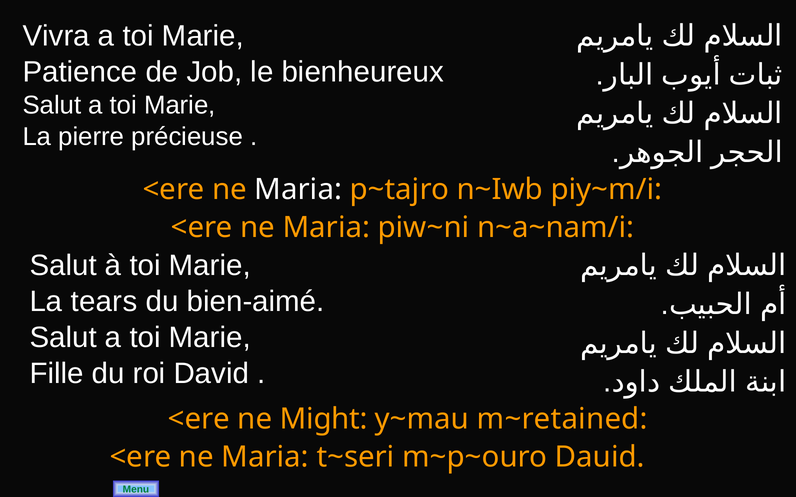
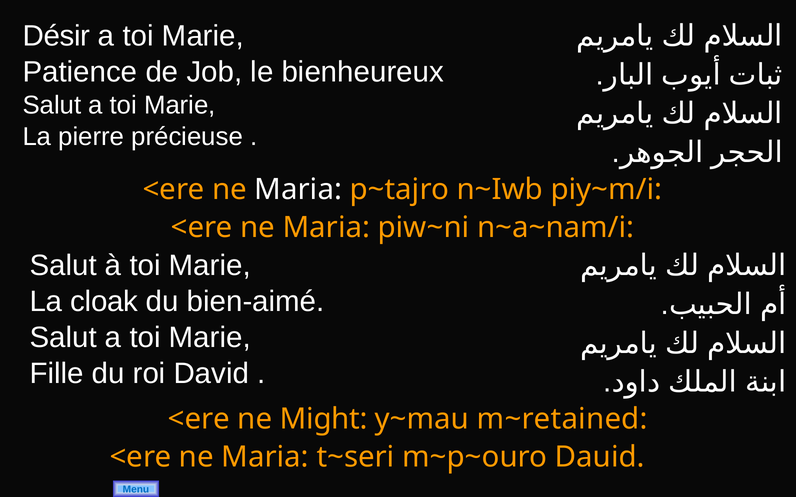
Vivra: Vivra -> Désir (56, 36)
tears: tears -> cloak (104, 302)
Menu colour: green -> blue (136, 490)
